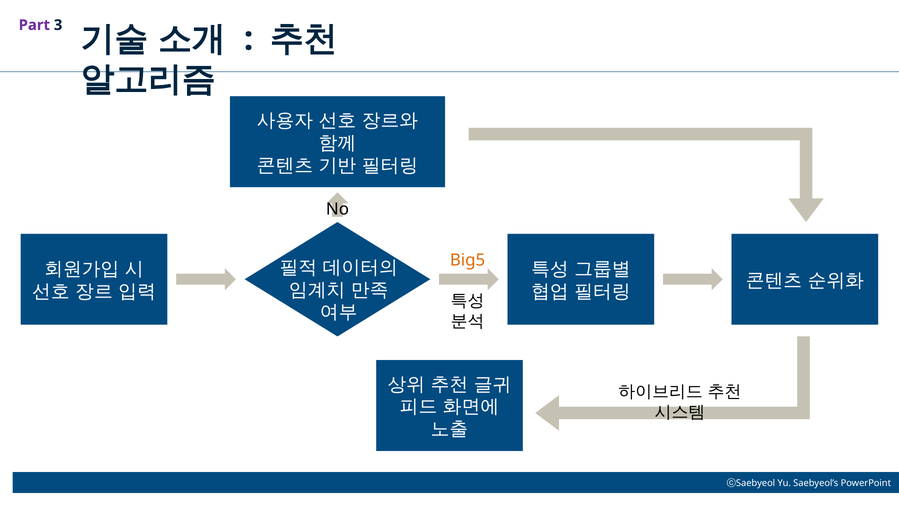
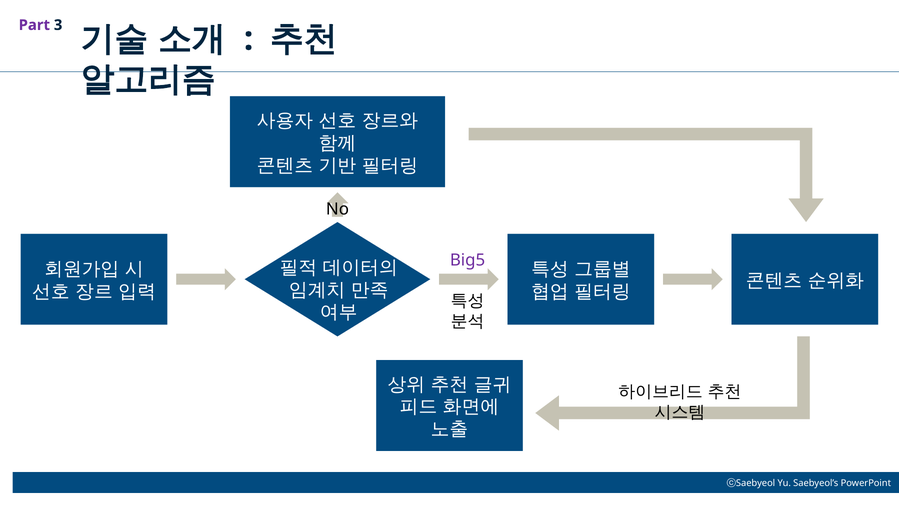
Big5 colour: orange -> purple (468, 261)
